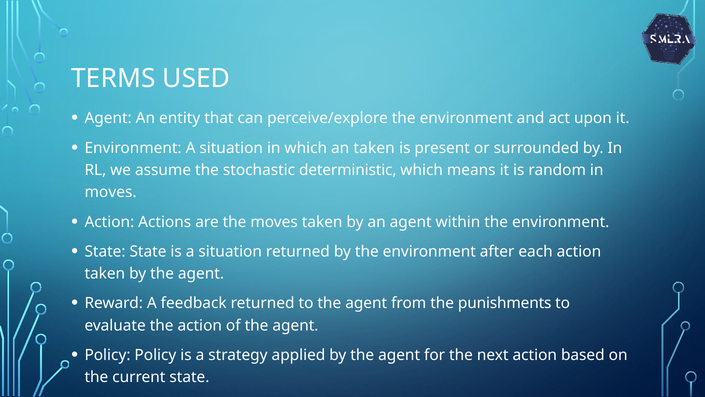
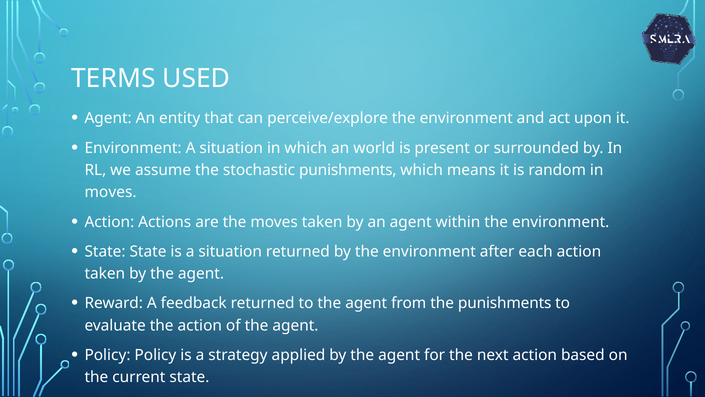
an taken: taken -> world (374, 148)
stochastic deterministic: deterministic -> punishments (348, 170)
